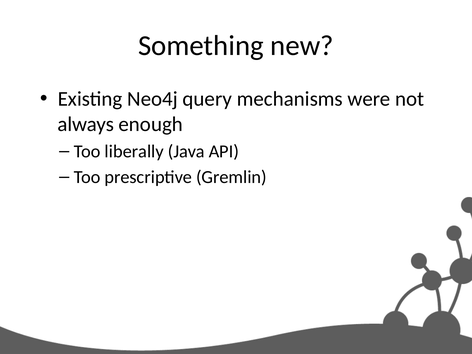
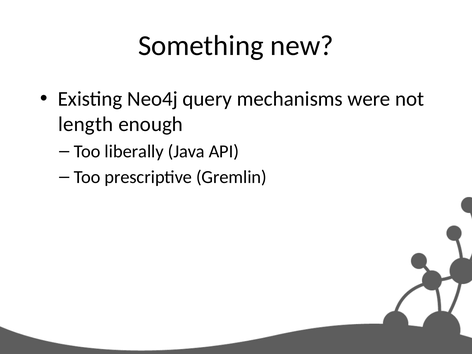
always: always -> length (86, 124)
